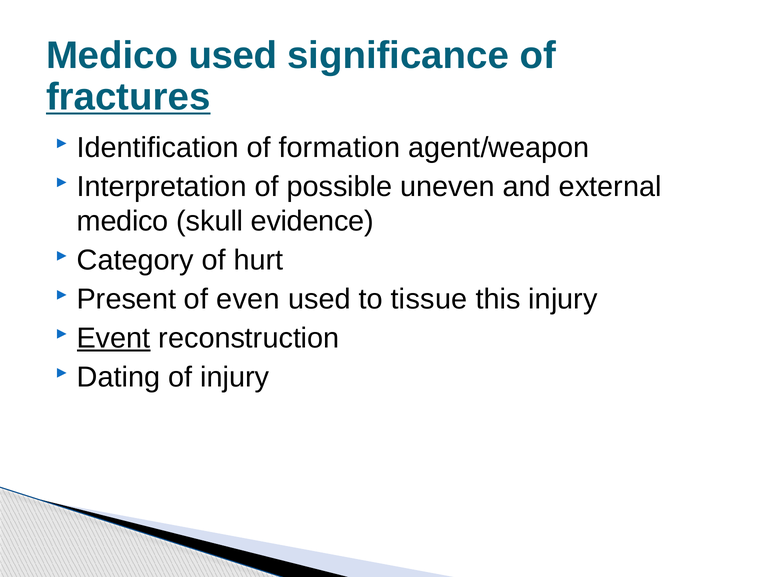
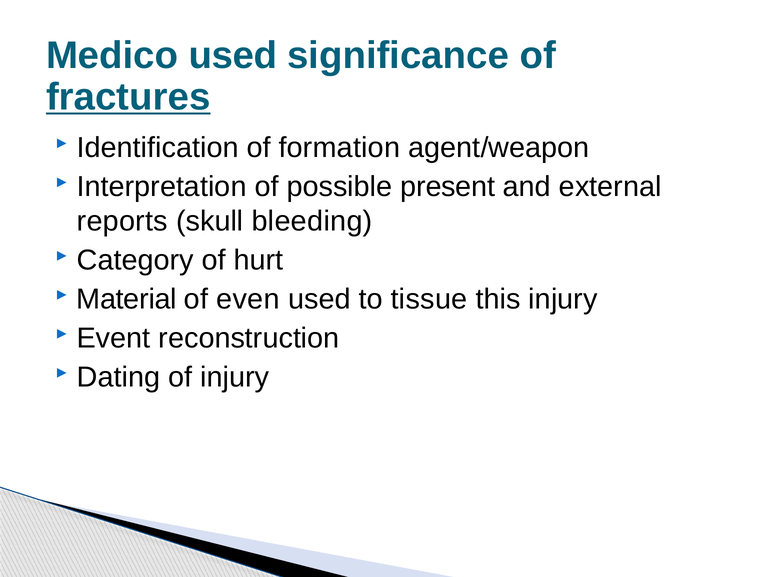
uneven: uneven -> present (448, 187)
medico: medico -> reports (122, 221)
evidence: evidence -> bleeding (312, 221)
Present: Present -> Material (127, 299)
Event underline: present -> none (114, 338)
